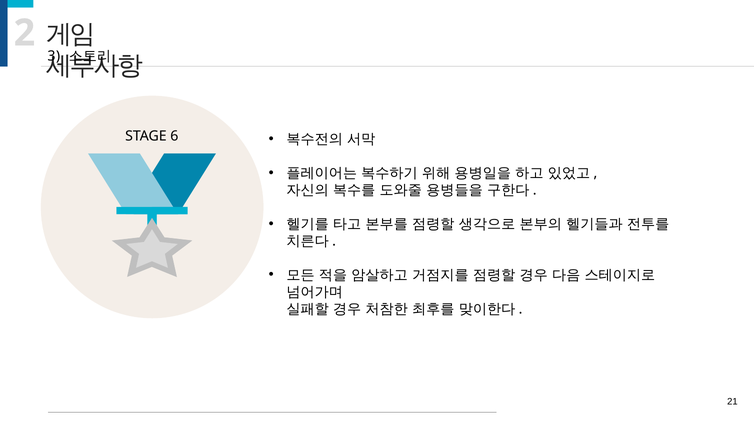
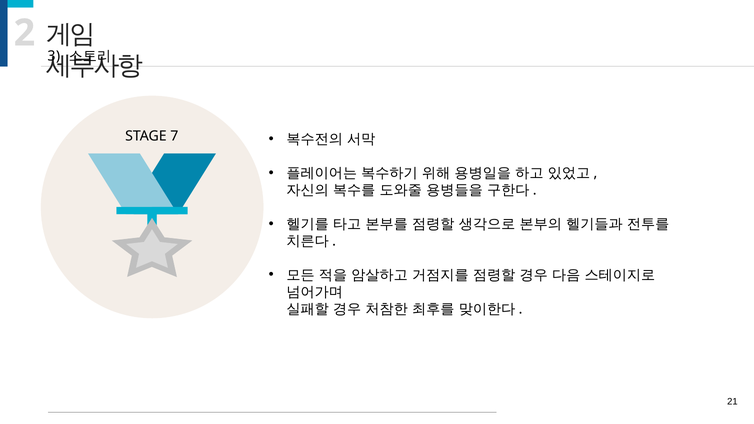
6: 6 -> 7 (174, 136)
